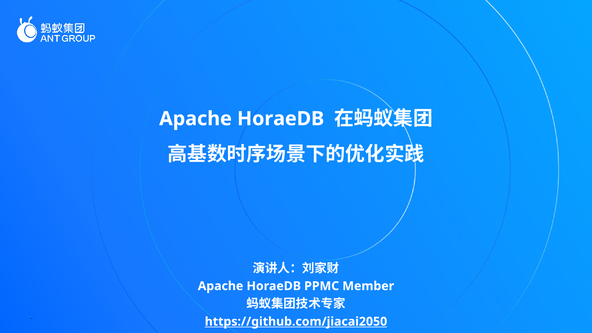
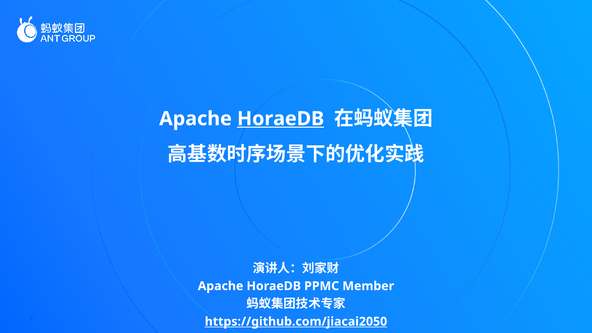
HoraeDB underline: none -> present (281, 119)
